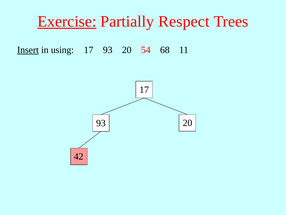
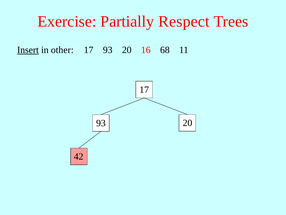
Exercise underline: present -> none (67, 21)
using: using -> other (62, 50)
54: 54 -> 16 (146, 50)
